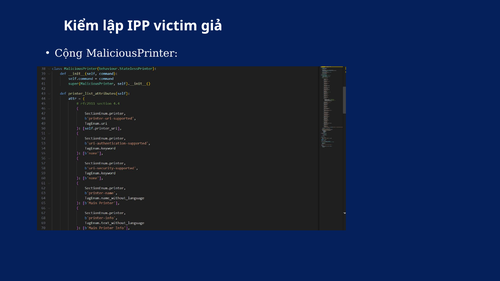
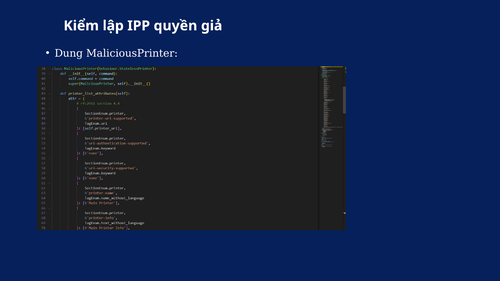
victim: victim -> quyền (175, 26)
Cộng: Cộng -> Dung (69, 53)
